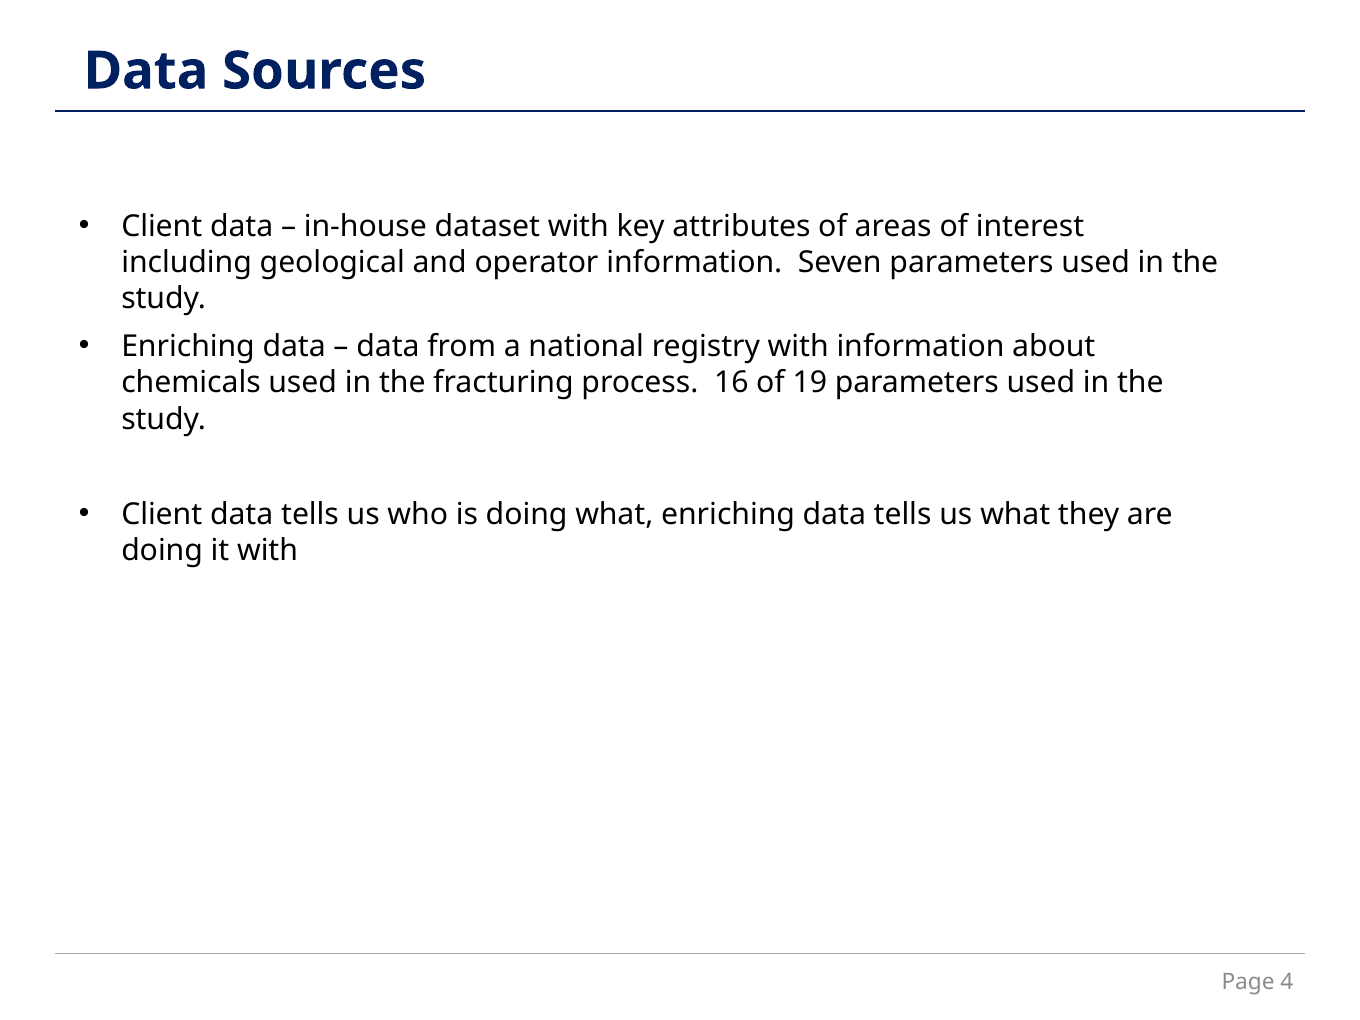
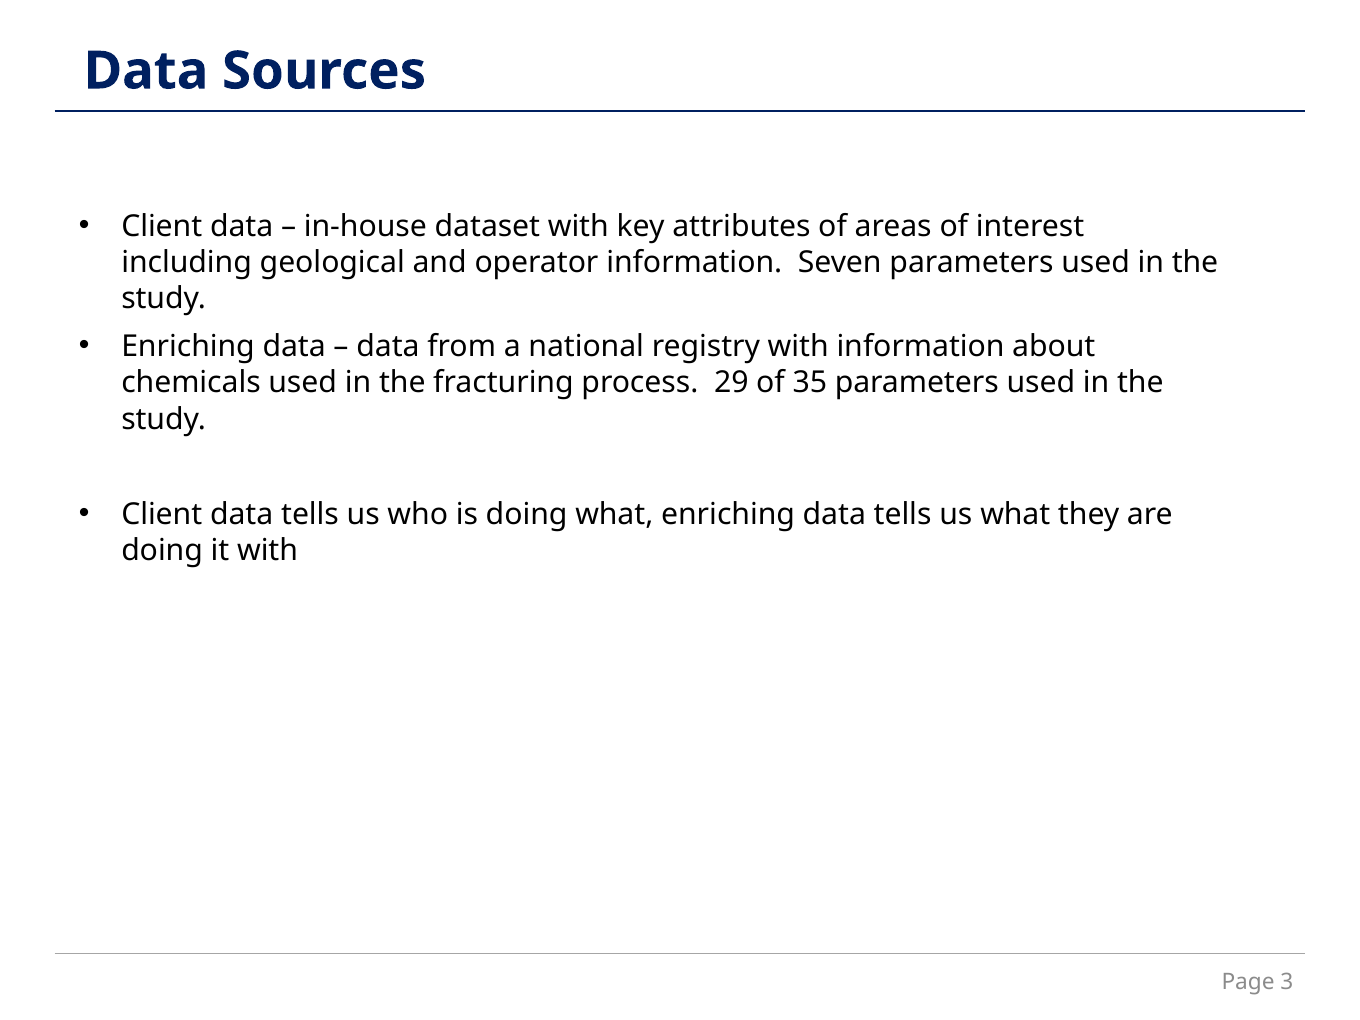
16: 16 -> 29 (731, 383)
19: 19 -> 35 (810, 383)
4: 4 -> 3 (1287, 982)
